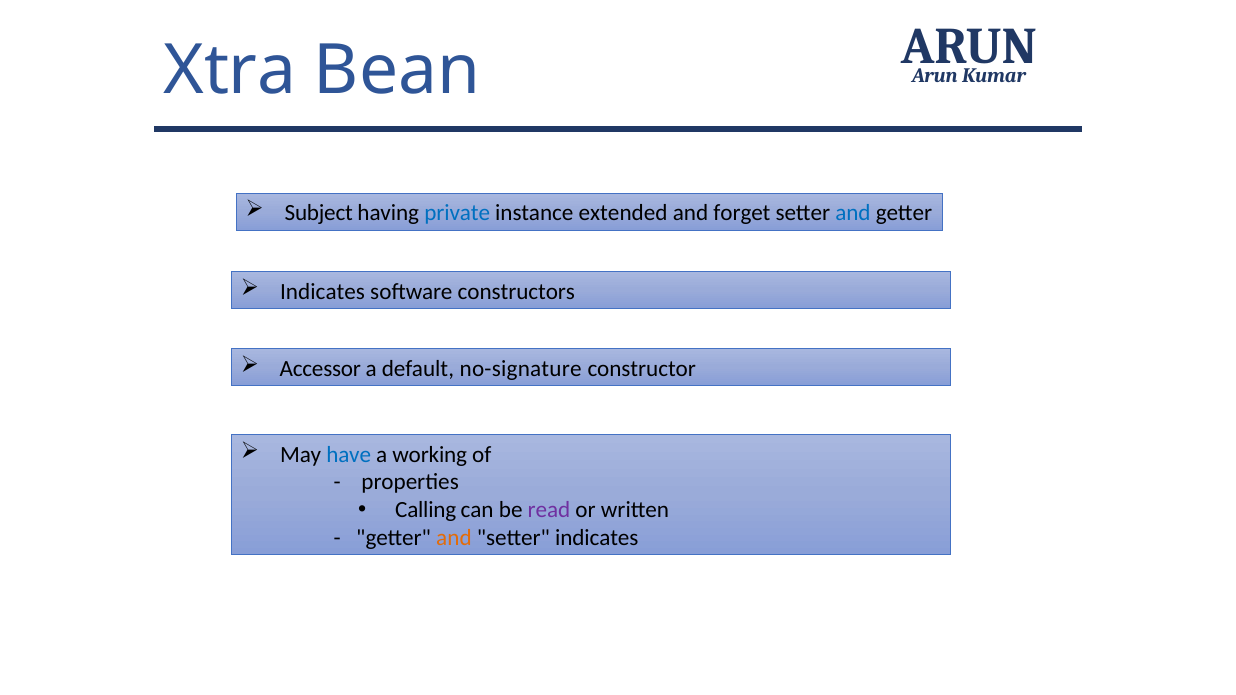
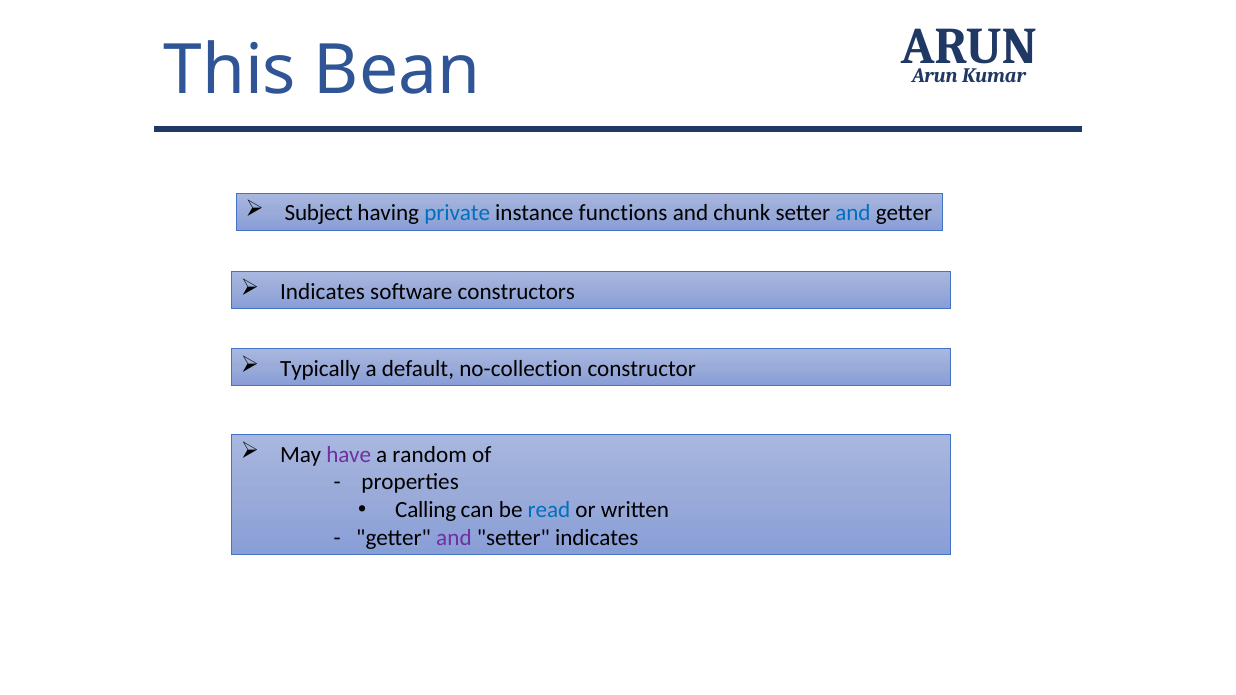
Xtra: Xtra -> This (230, 70)
extended: extended -> functions (623, 213)
forget: forget -> chunk (742, 213)
Accessor: Accessor -> Typically (320, 369)
no-signature: no-signature -> no-collection (521, 369)
have colour: blue -> purple (349, 455)
working: working -> random (430, 455)
read colour: purple -> blue (549, 510)
and colour: orange -> purple (454, 538)
